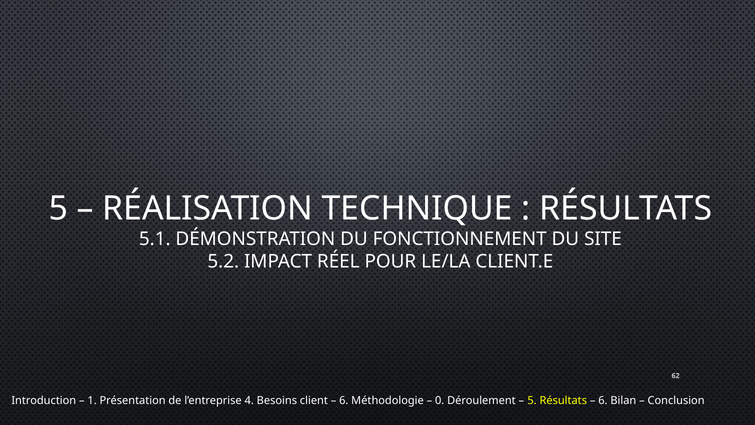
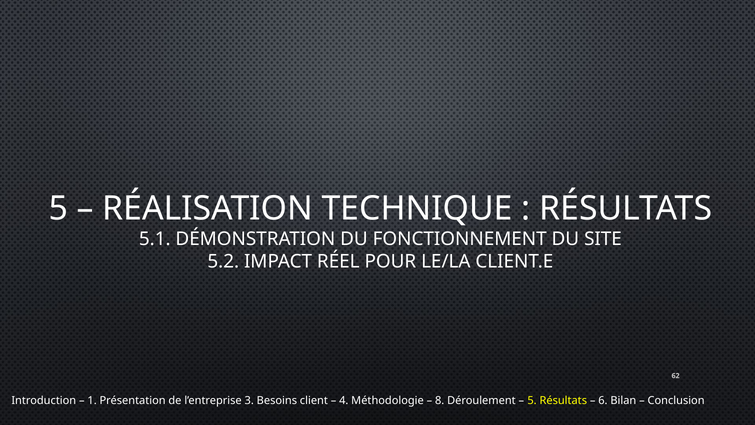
4: 4 -> 3 (249, 400)
6: 6 -> 4 (344, 400)
0: 0 -> 8 (440, 400)
